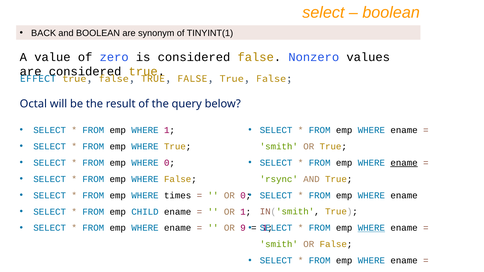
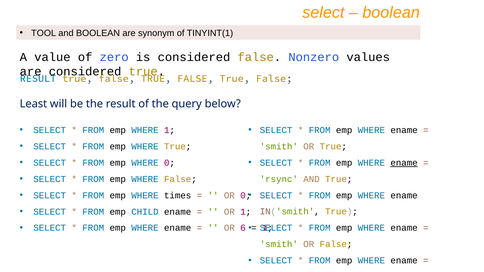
BACK: BACK -> TOOL (44, 33)
EFFECT: EFFECT -> RESULT (38, 79)
Octal: Octal -> Least (33, 104)
9: 9 -> 6 (243, 228)
WHERE underline: present -> none (371, 228)
